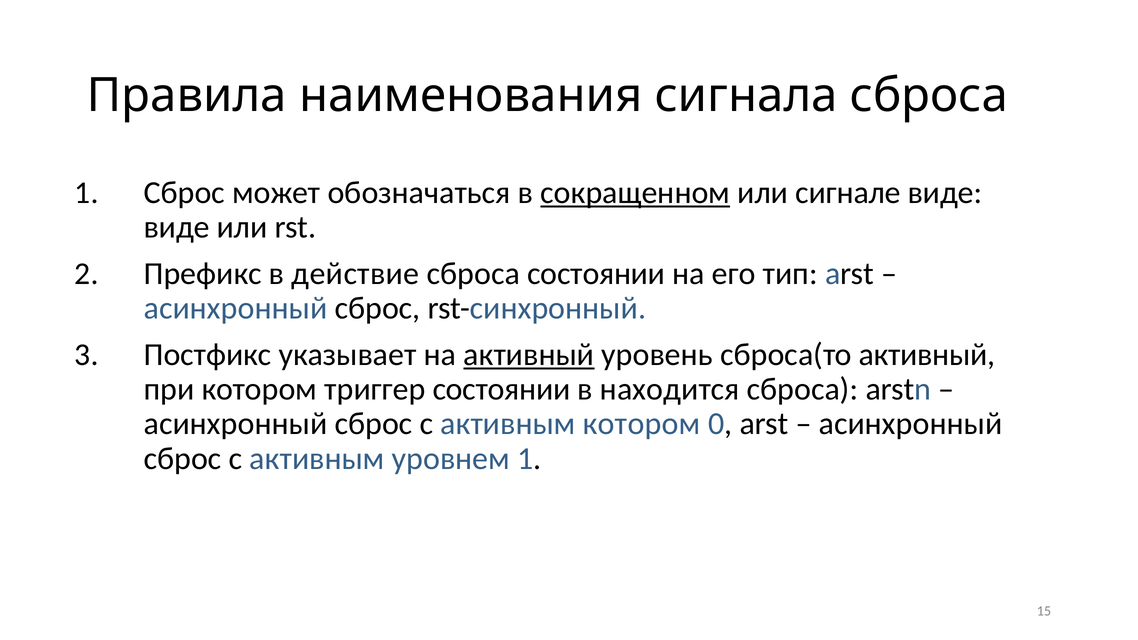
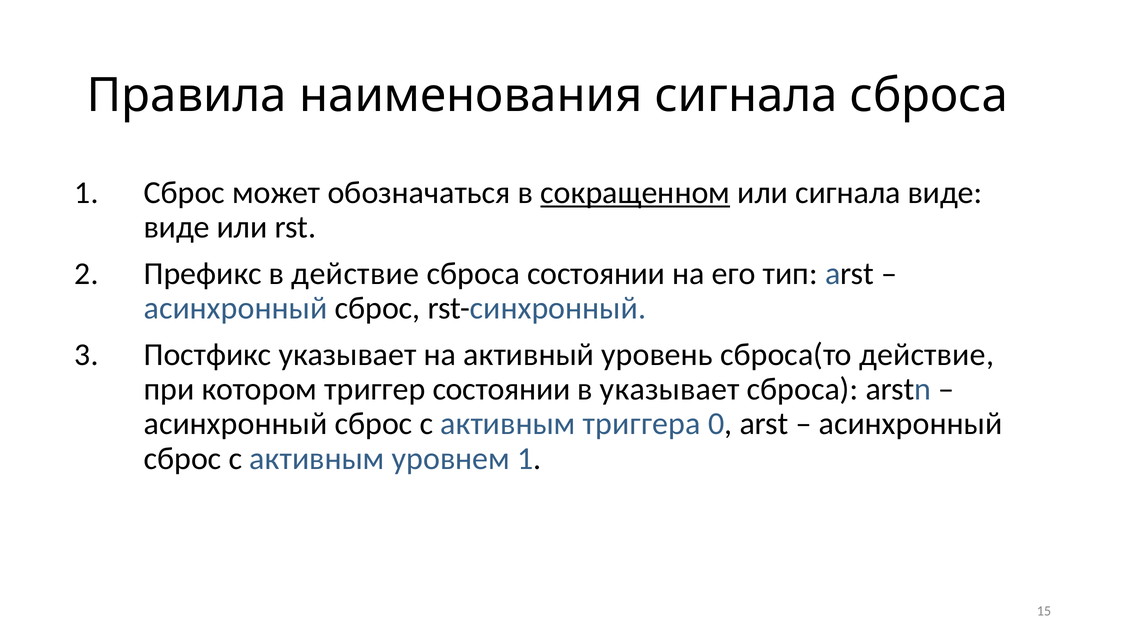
или сигнале: сигнале -> сигнала (848, 193)
активный underline: present -> none (529, 355)
сброса(то активный: активный -> действие (927, 355)
в находится: находится -> указывает (670, 389)
активным котором: котором -> триггера (642, 424)
